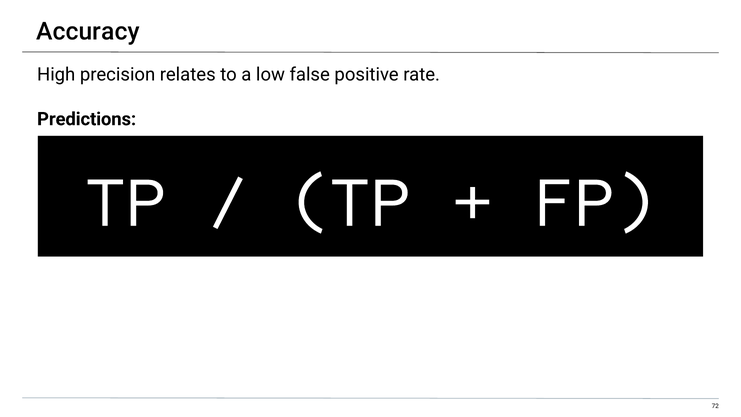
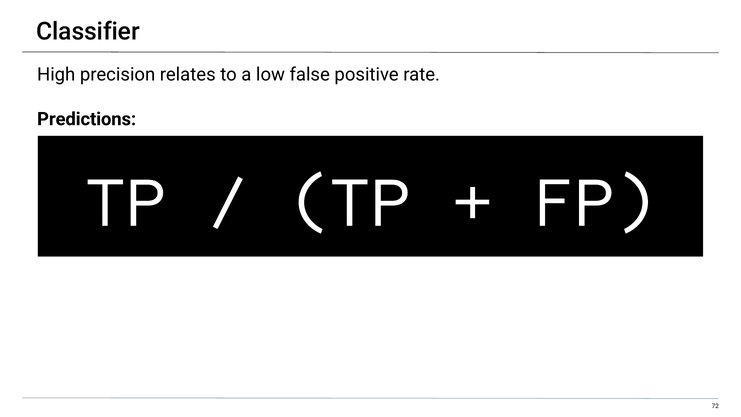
Accuracy: Accuracy -> Classifier (88, 31)
